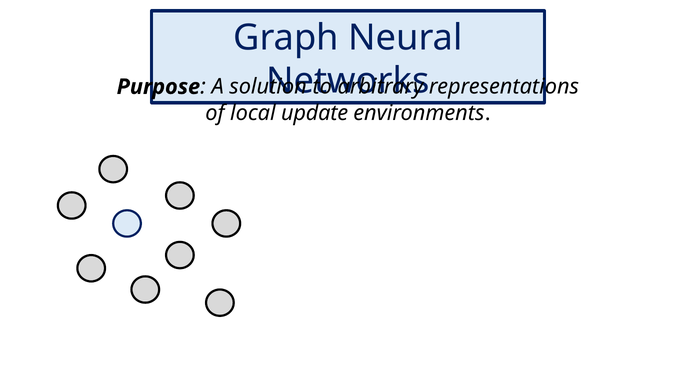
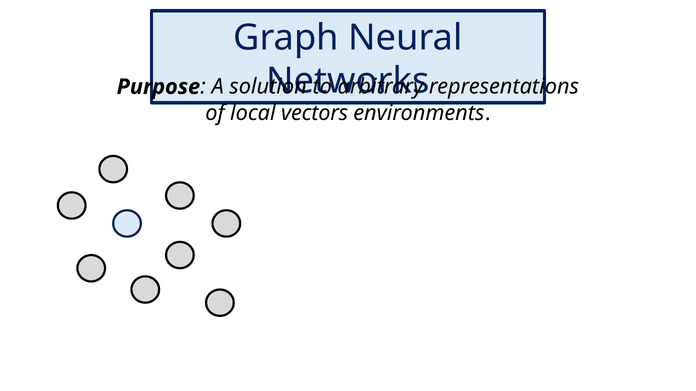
update: update -> vectors (315, 113)
